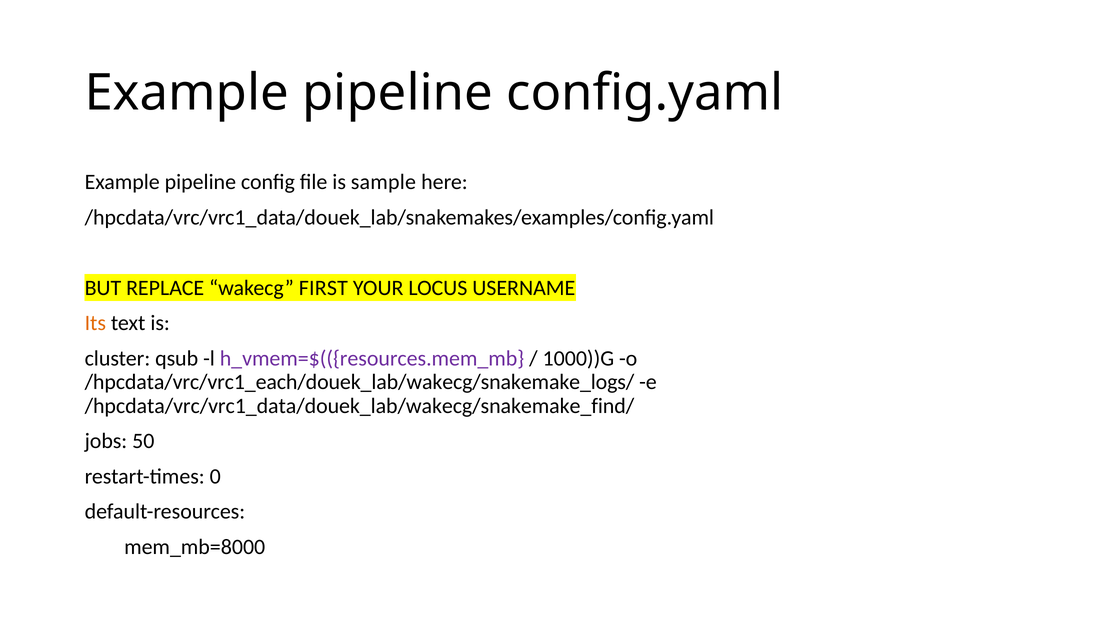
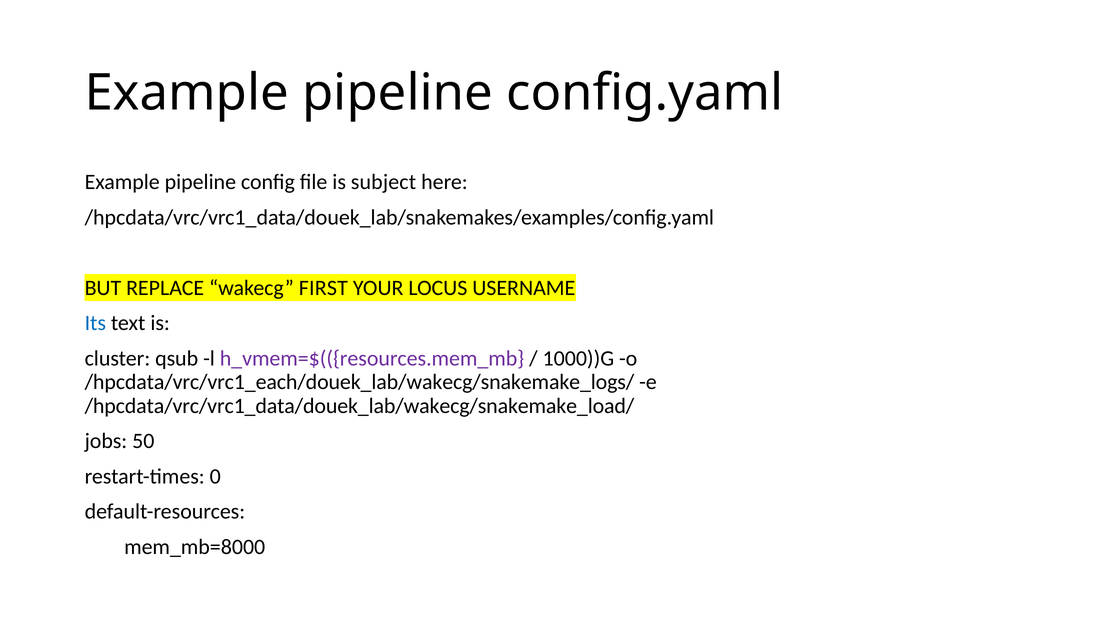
sample: sample -> subject (383, 182)
Its colour: orange -> blue (95, 323)
/hpcdata/vrc/vrc1_data/douek_lab/wakecg/snakemake_find/: /hpcdata/vrc/vrc1_data/douek_lab/wakecg/snakemake_find/ -> /hpcdata/vrc/vrc1_data/douek_lab/wakecg/snakemake_load/ (359, 406)
